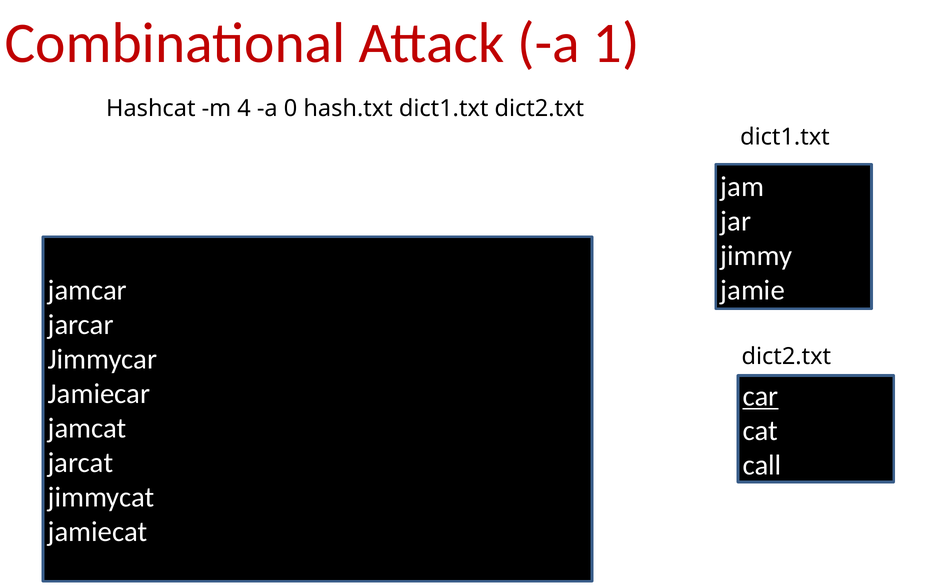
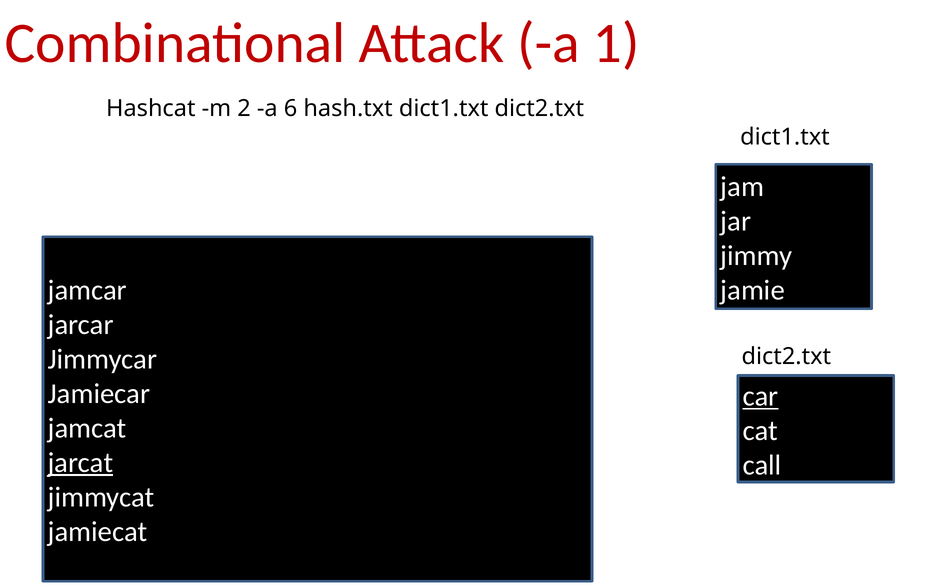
4: 4 -> 2 (244, 109)
0: 0 -> 6 (291, 109)
jarcat underline: none -> present (80, 463)
